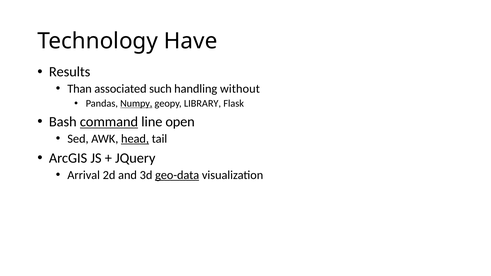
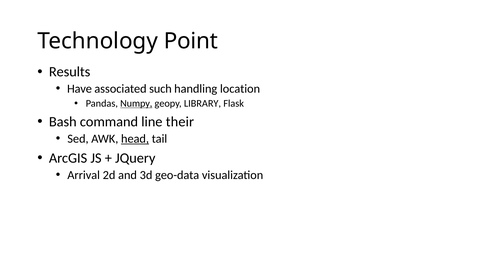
Have: Have -> Point (191, 41)
Than: Than -> Have (80, 89)
without: without -> location (240, 89)
command underline: present -> none (109, 122)
open: open -> their (180, 122)
geo-data underline: present -> none (177, 175)
